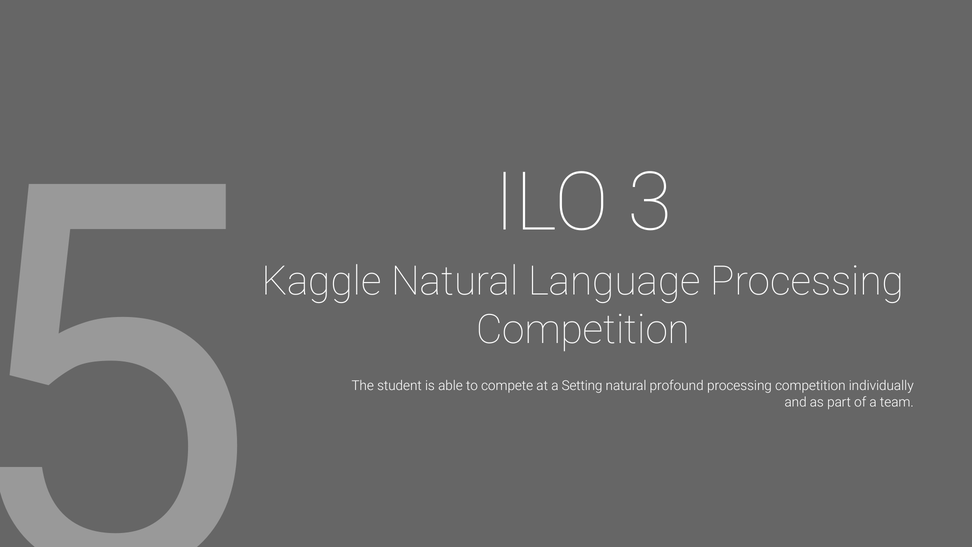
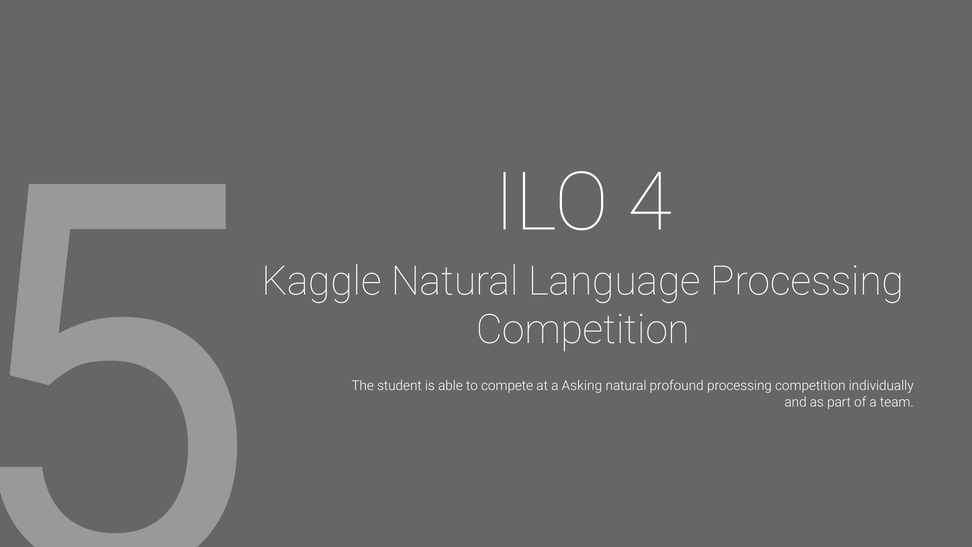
3: 3 -> 4 (650, 203)
Setting: Setting -> Asking (582, 386)
